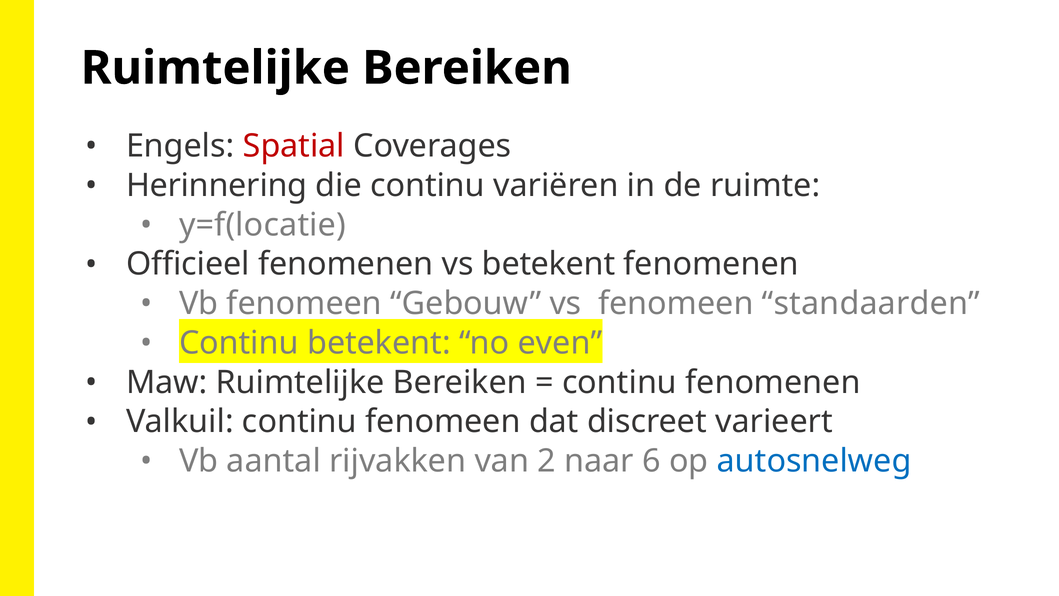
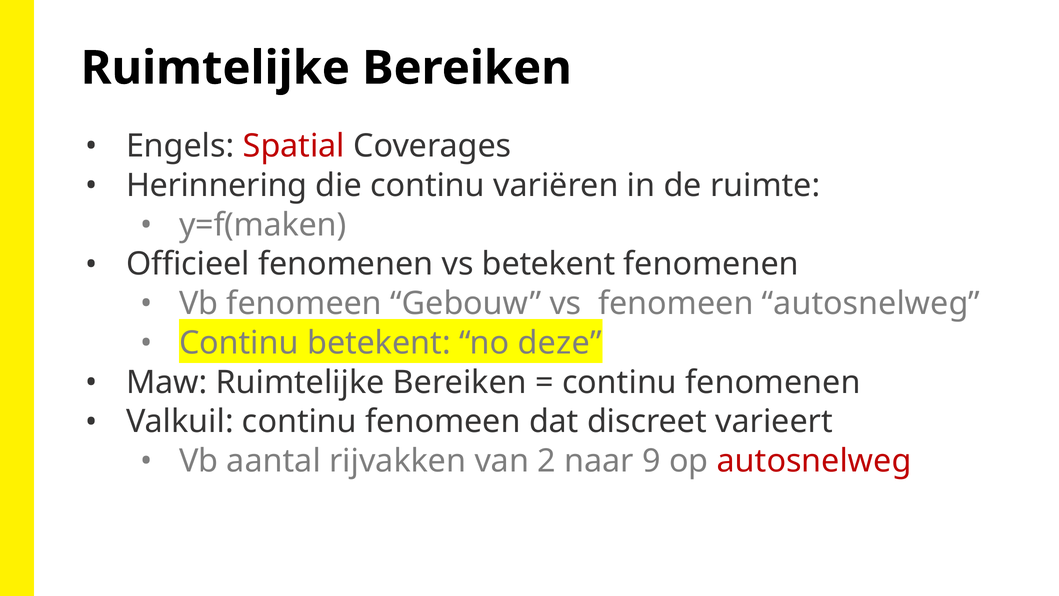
y=f(locatie: y=f(locatie -> y=f(maken (263, 225)
fenomeen standaarden: standaarden -> autosnelweg (871, 303)
even: even -> deze (560, 343)
6: 6 -> 9 (651, 461)
autosnelweg colour: blue -> red (814, 461)
